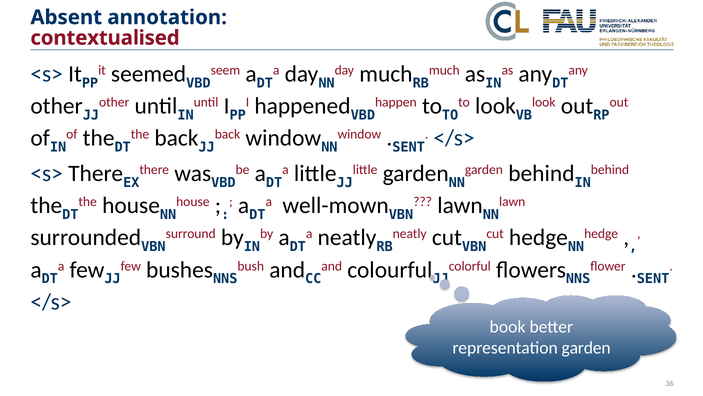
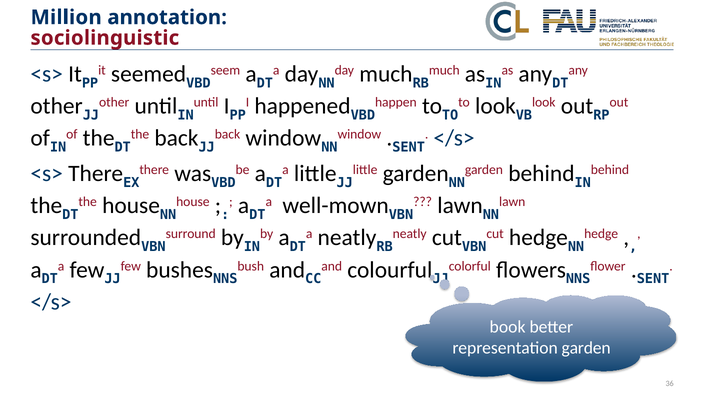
Absent: Absent -> Million (66, 17)
contextualised: contextualised -> sociolinguistic (105, 38)
